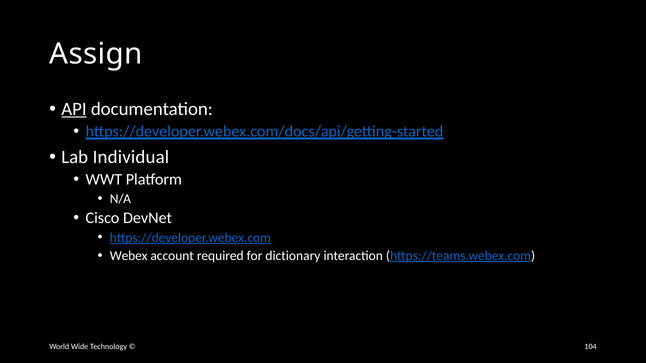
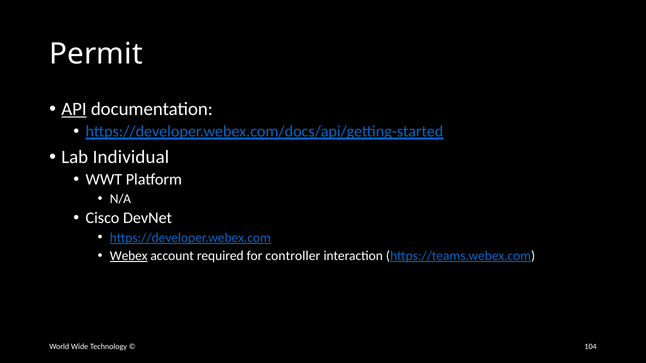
Assign: Assign -> Permit (96, 54)
Webex underline: none -> present (129, 256)
dictionary: dictionary -> controller (293, 256)
